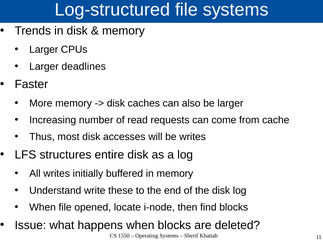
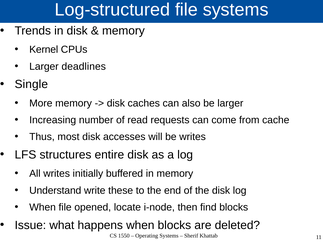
Larger: Larger -> Kernel (44, 50)
Faster: Faster -> Single (31, 84)
